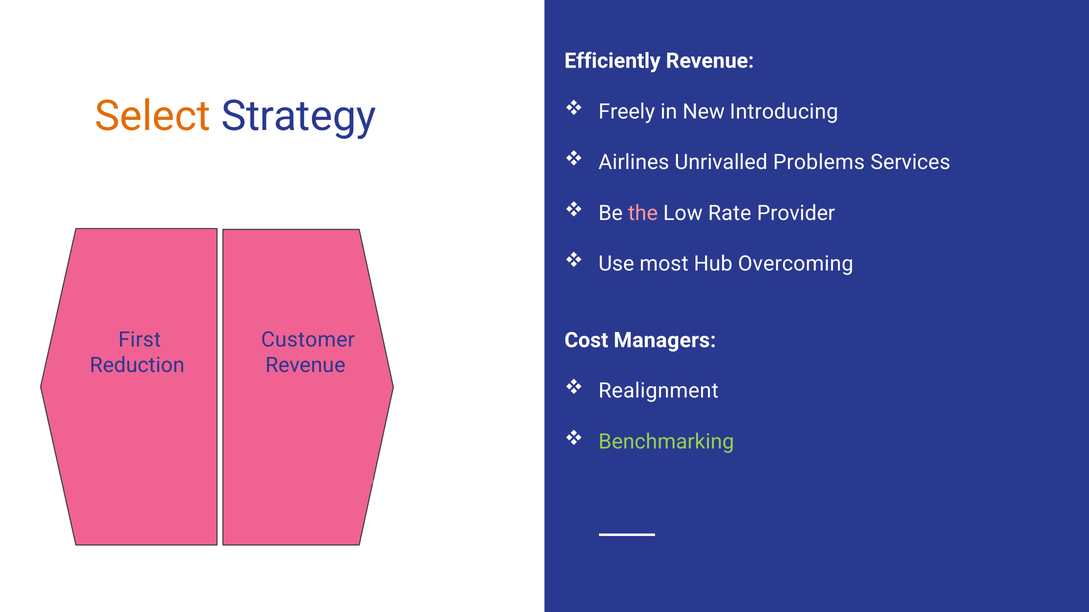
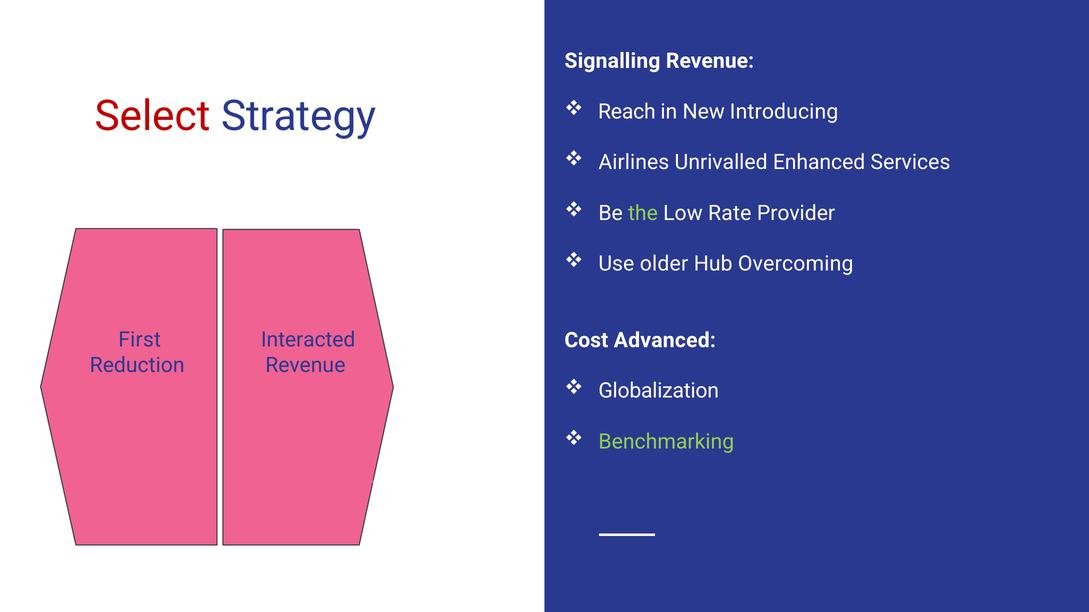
Efficiently: Efficiently -> Signalling (612, 61)
Select colour: orange -> red (153, 116)
Freely: Freely -> Reach (627, 112)
Problems: Problems -> Enhanced (819, 163)
the colour: pink -> light green (643, 213)
most: most -> older (664, 264)
Customer: Customer -> Interacted (308, 340)
Managers: Managers -> Advanced (665, 341)
Realignment: Realignment -> Globalization (659, 391)
